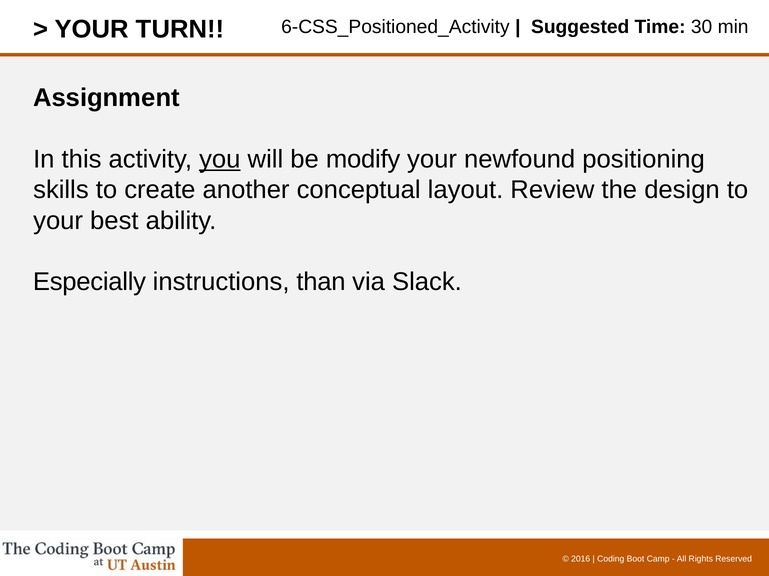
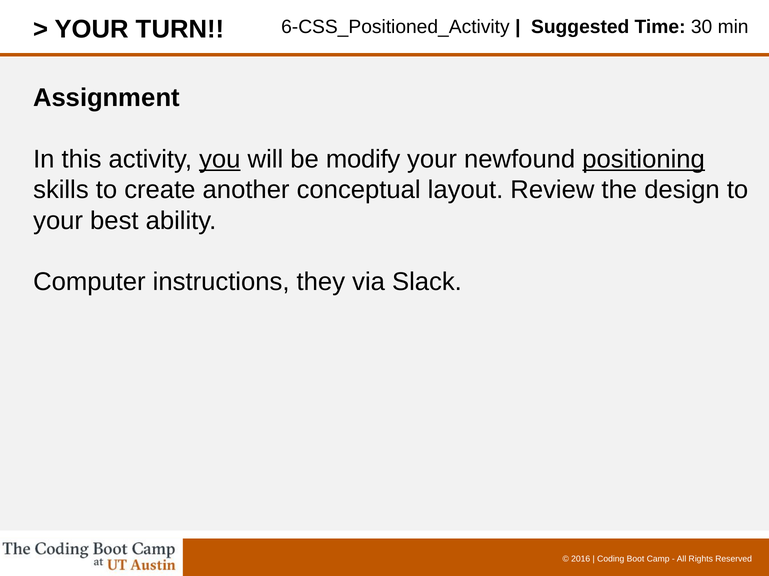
positioning underline: none -> present (644, 159)
Especially: Especially -> Computer (89, 282)
than: than -> they (321, 282)
